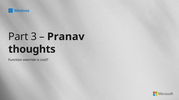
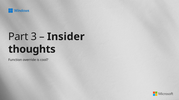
Pranav: Pranav -> Insider (66, 37)
